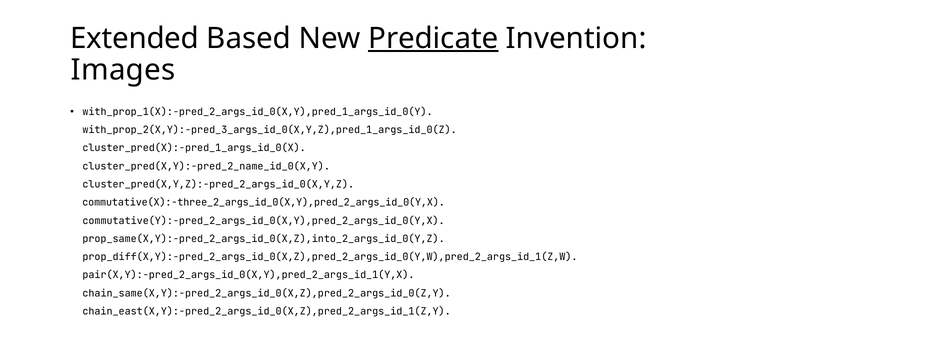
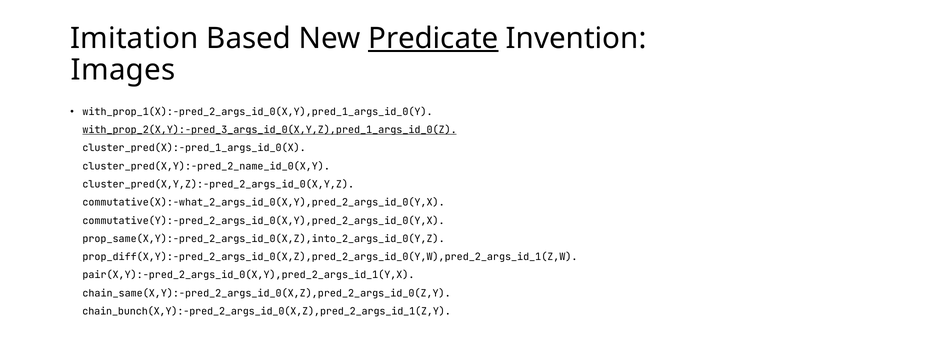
Extended: Extended -> Imitation (134, 38)
with_prop_2(X,Y):-pred_3_args_id_0(X,Y,Z),pred_1_args_id_0(Z underline: none -> present (270, 130)
commutative(X):-three_2_args_id_0(X,Y),pred_2_args_id_0(Y,X: commutative(X):-three_2_args_id_0(X,Y),pred_2_args_id_0(Y,X -> commutative(X):-what_2_args_id_0(X,Y),pred_2_args_id_0(Y,X (264, 202)
chain_east(X,Y):-pred_2_args_id_0(X,Z),pred_2_args_id_1(Z,Y: chain_east(X,Y):-pred_2_args_id_0(X,Z),pred_2_args_id_1(Z,Y -> chain_bunch(X,Y):-pred_2_args_id_0(X,Z),pred_2_args_id_1(Z,Y (267, 311)
